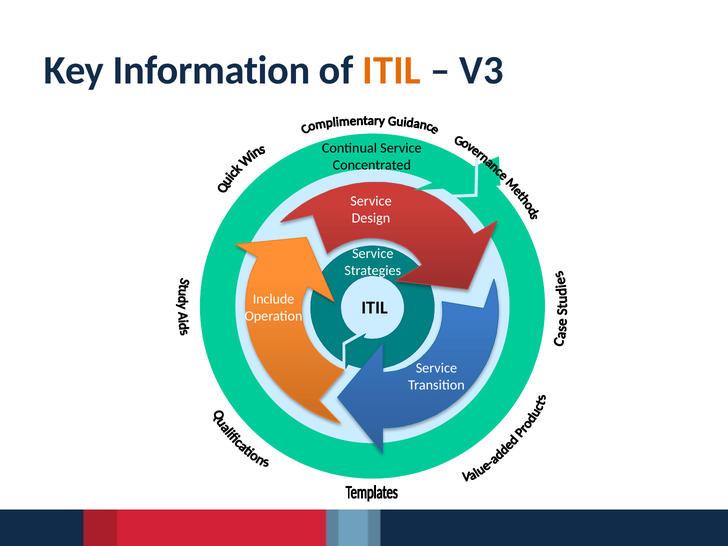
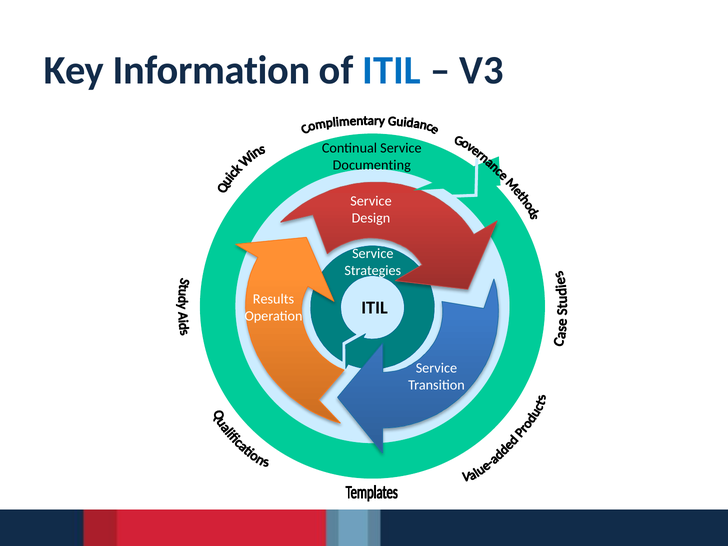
ITIL colour: orange -> blue (392, 70)
Concentrated: Concentrated -> Documenting (372, 165)
Include: Include -> Results (273, 299)
